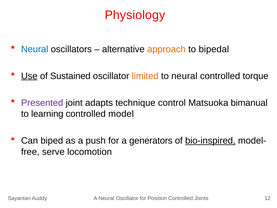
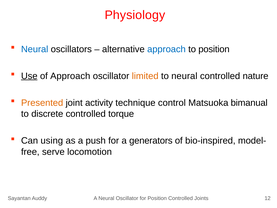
approach colour: orange -> blue (166, 49)
to bipedal: bipedal -> position (214, 49)
of Sustained: Sustained -> Approach (70, 76)
torque: torque -> nature (256, 76)
Presented colour: purple -> orange (42, 103)
adapts: adapts -> activity (99, 103)
learning: learning -> discrete (47, 114)
model: model -> torque (121, 114)
biped: biped -> using (52, 141)
bio-inspired underline: present -> none (210, 141)
